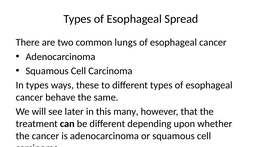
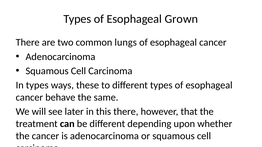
Spread: Spread -> Grown (181, 19)
this many: many -> there (126, 112)
